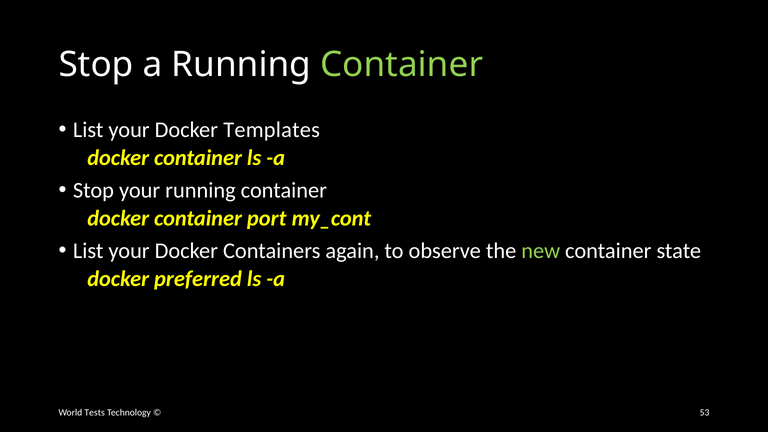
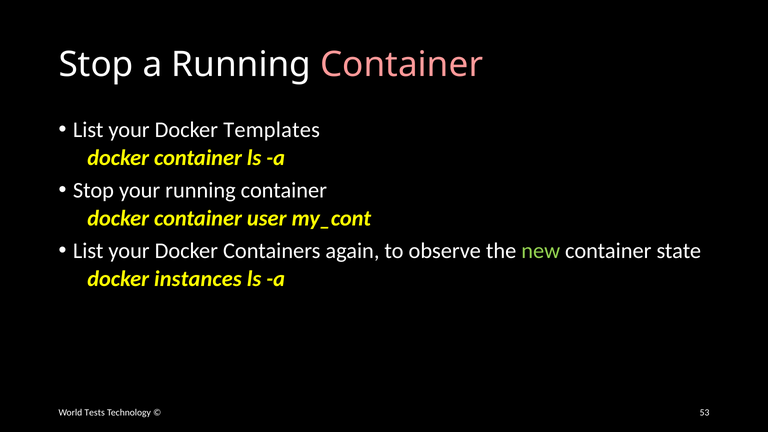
Container colour: light green -> pink (402, 65)
port: port -> user (267, 218)
preferred: preferred -> instances (198, 279)
